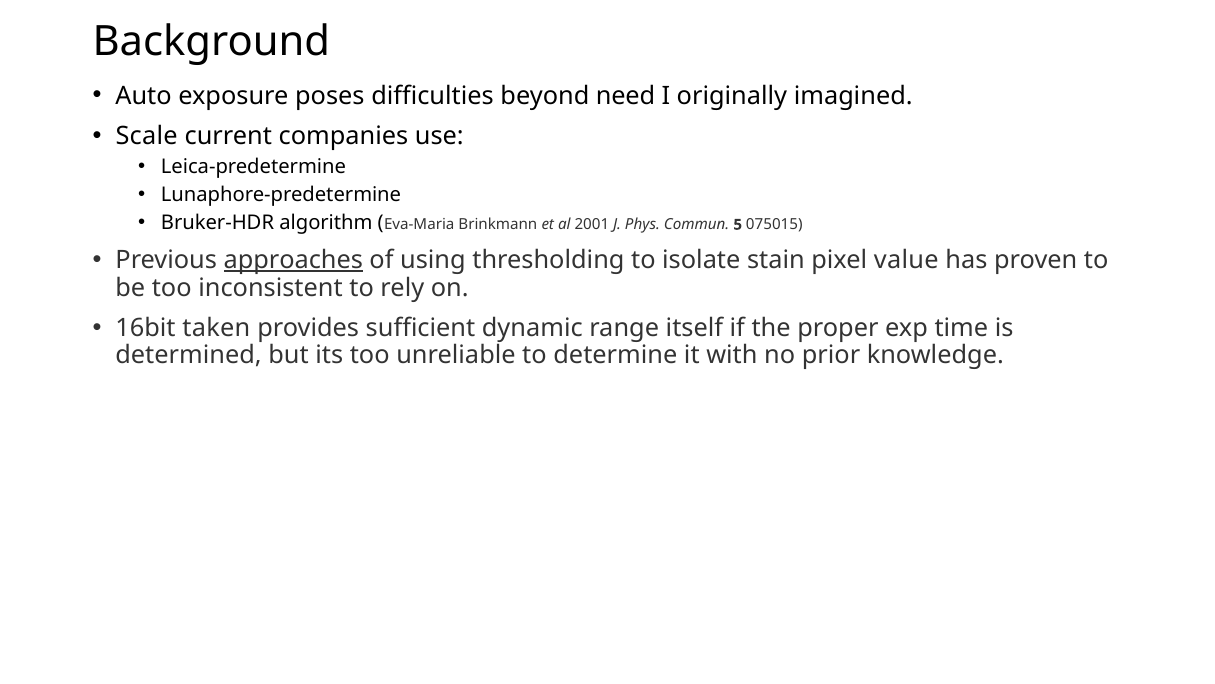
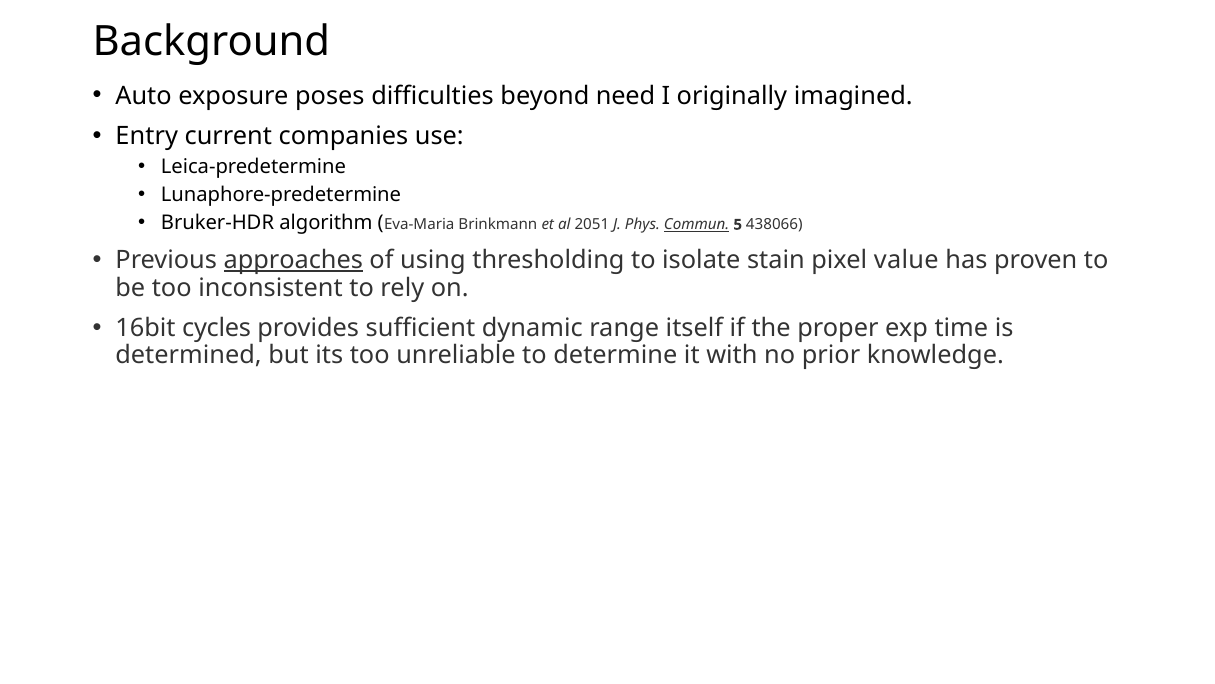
Scale: Scale -> Entry (147, 136)
2001: 2001 -> 2051 (592, 224)
Commun underline: none -> present (697, 224)
075015: 075015 -> 438066 (774, 224)
taken: taken -> cycles (217, 327)
